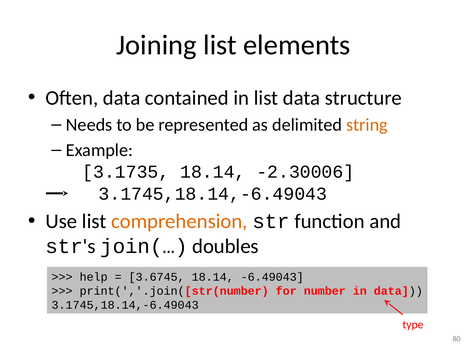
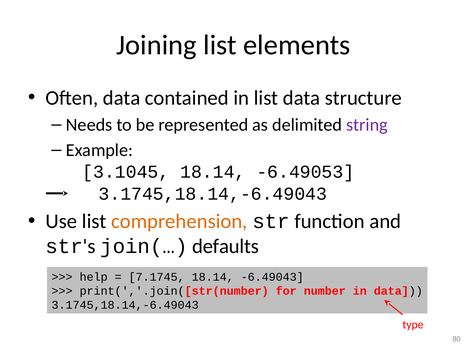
string colour: orange -> purple (367, 125)
3.1735: 3.1735 -> 3.1045 (126, 172)
-2.30006: -2.30006 -> -6.49053 (305, 172)
doubles: doubles -> defaults (226, 246)
3.6745: 3.6745 -> 7.1745 (157, 277)
